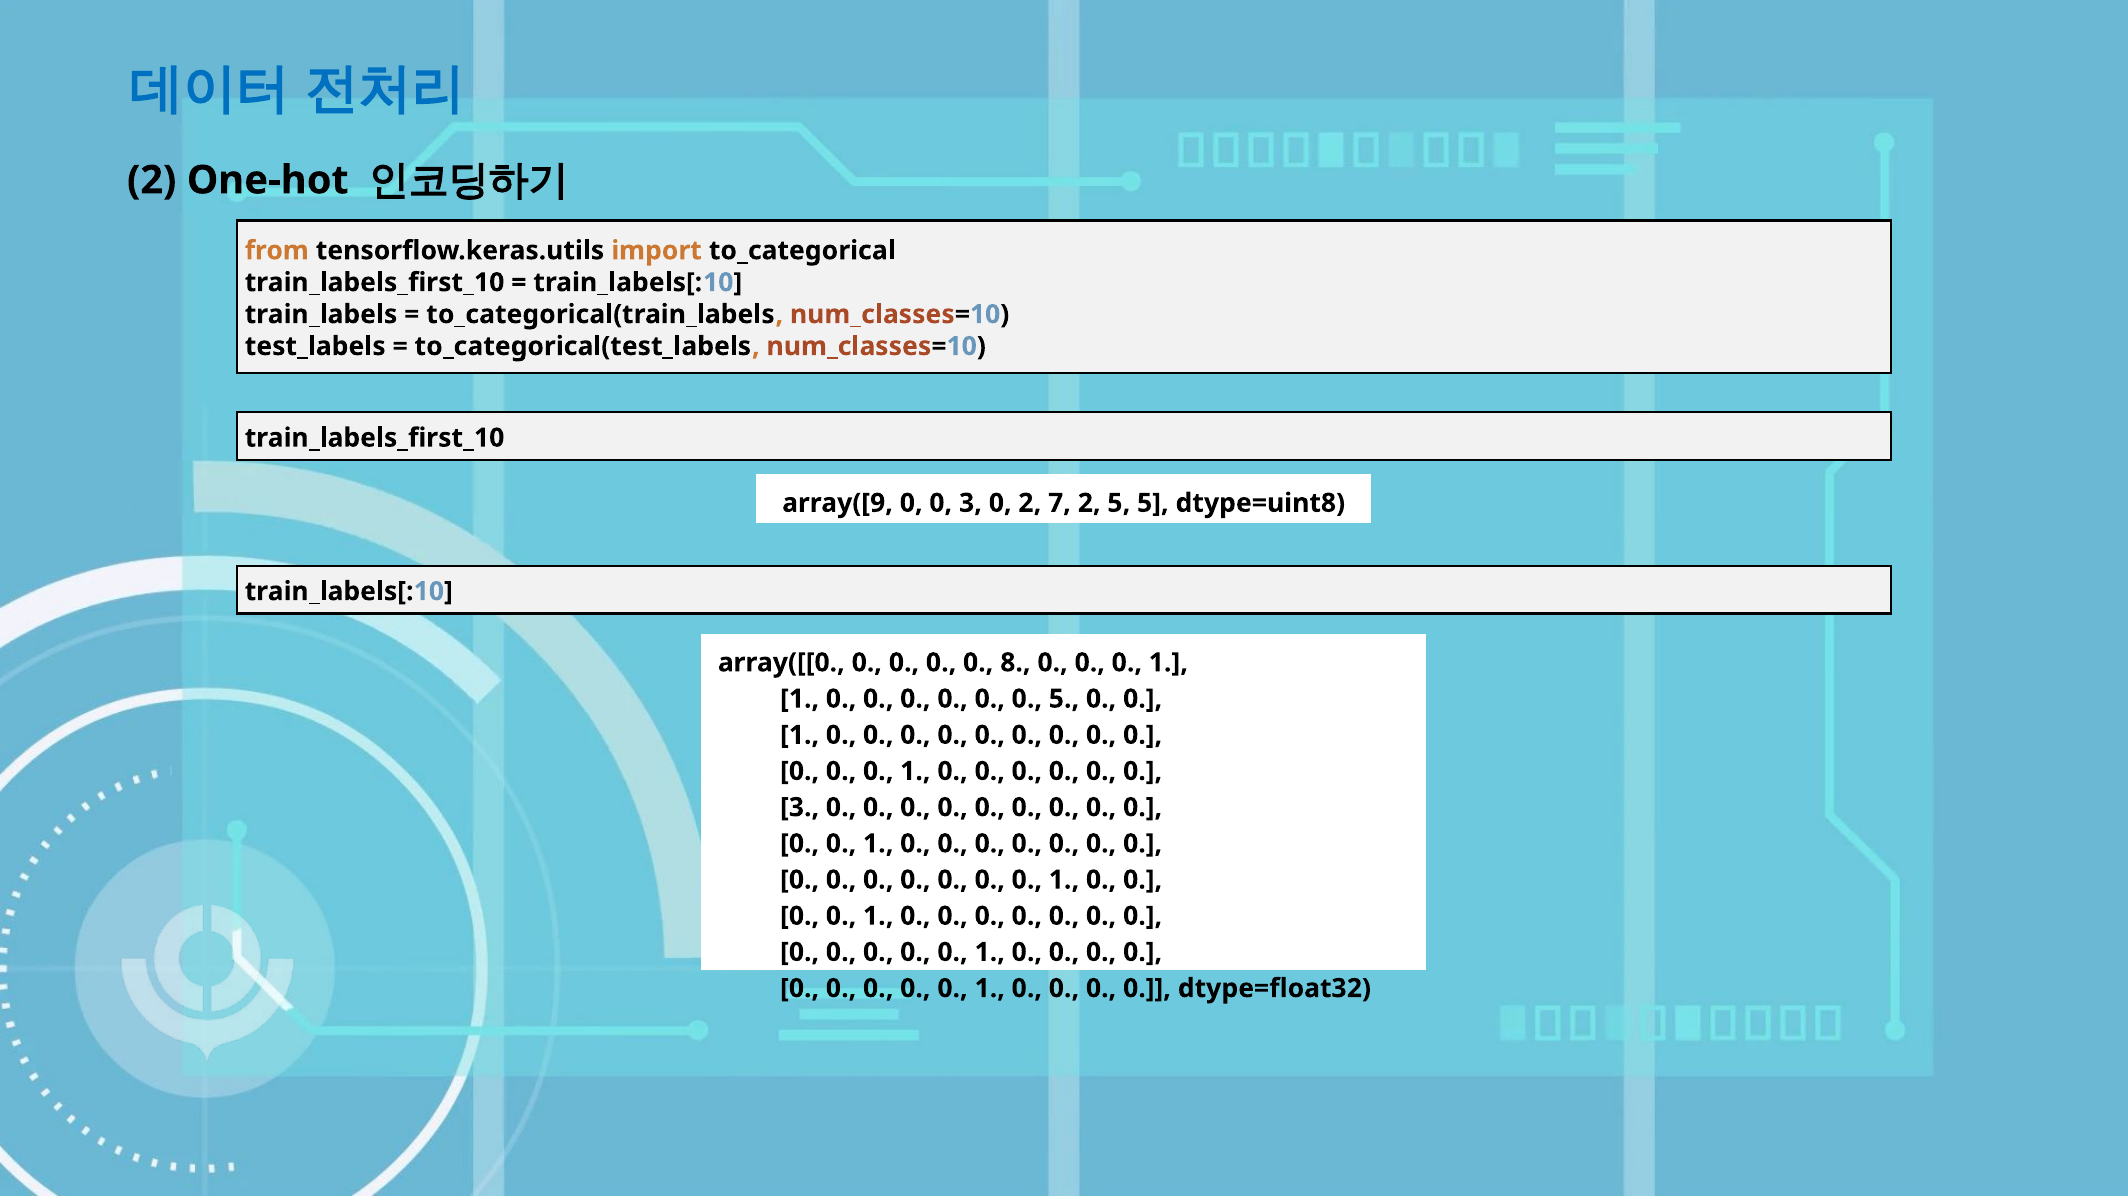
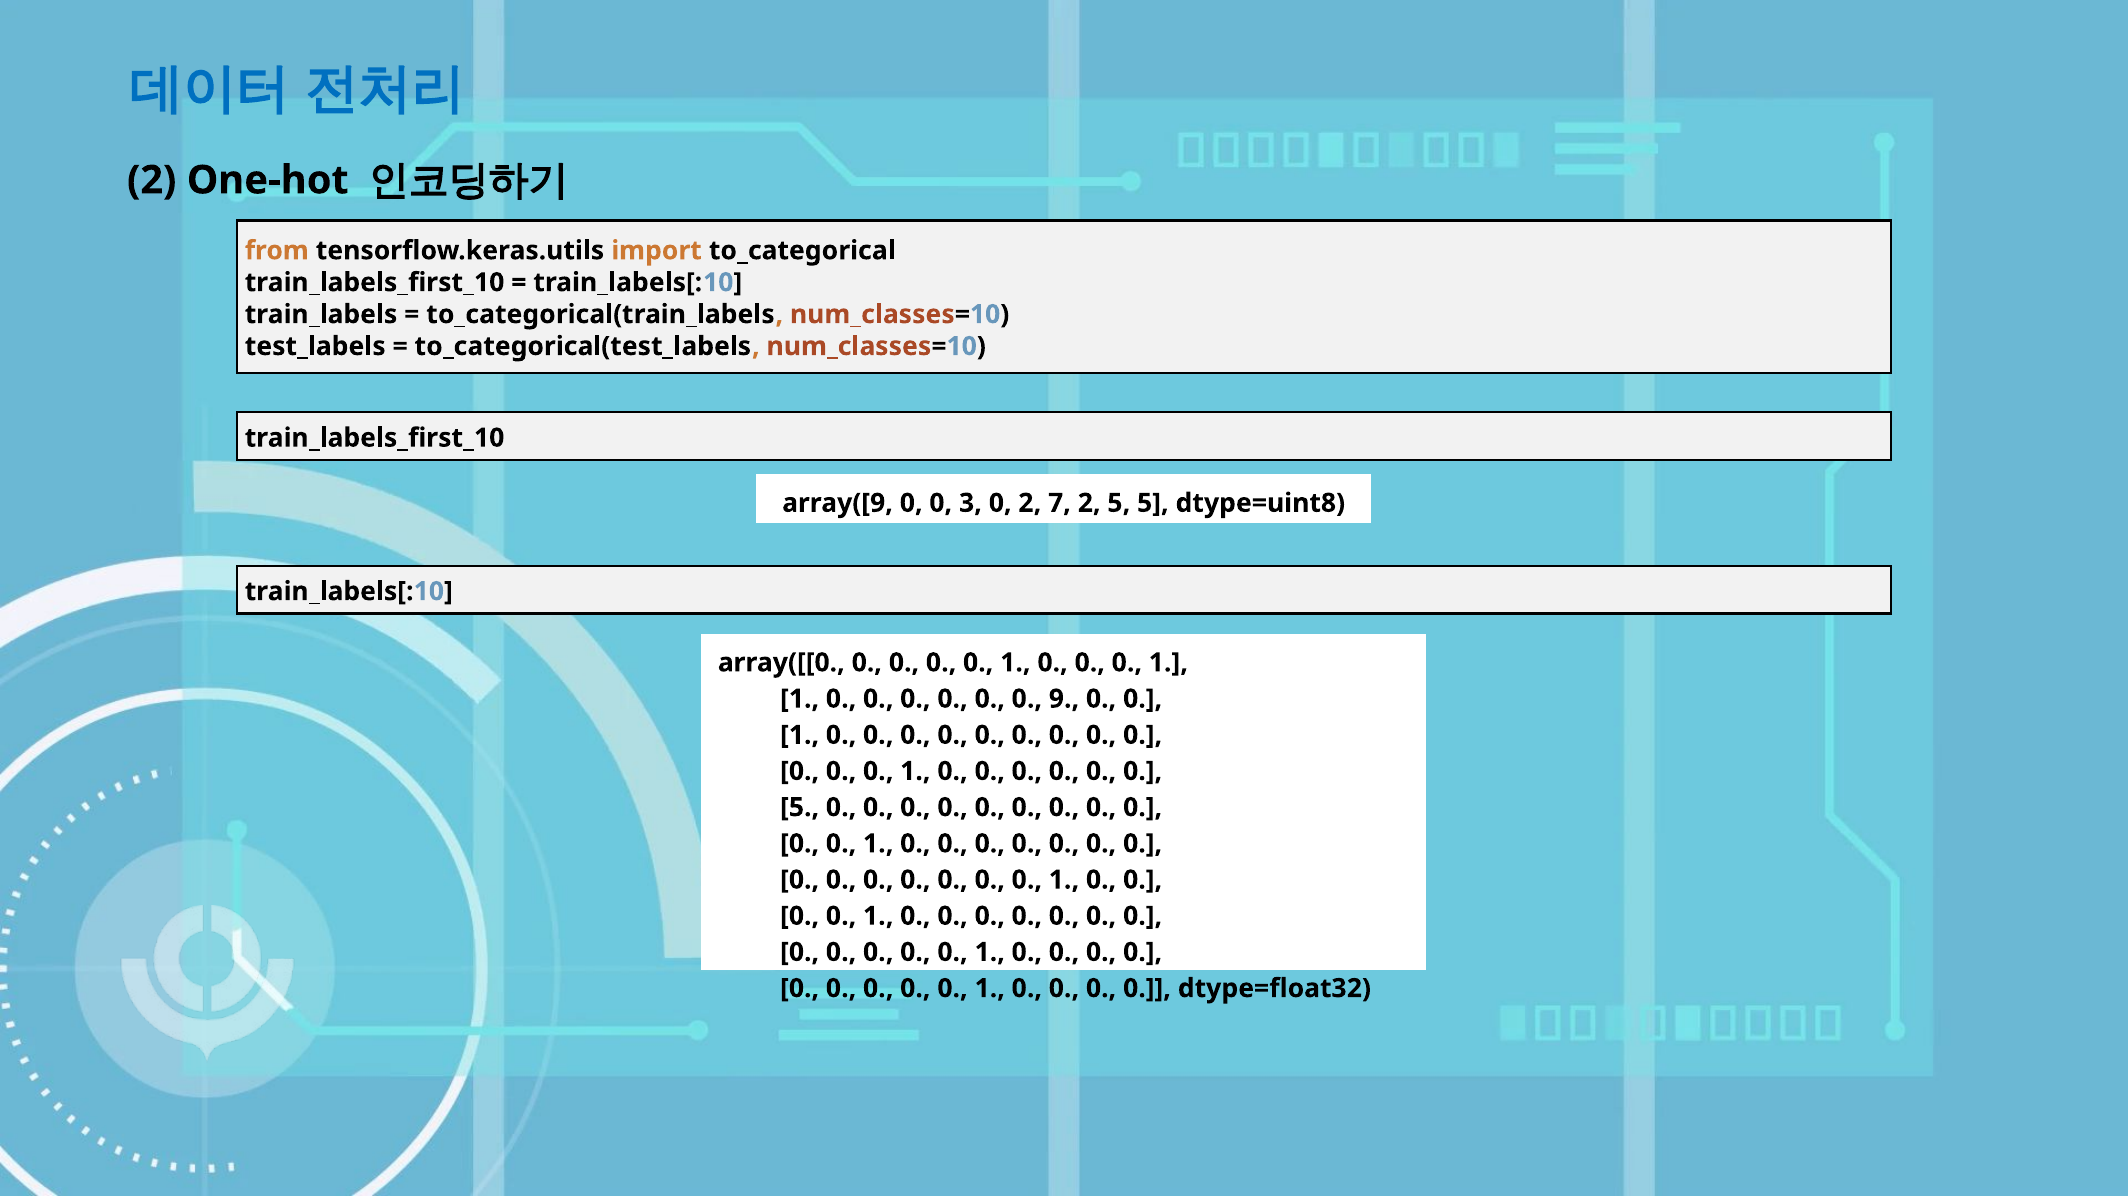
8: 8 -> 1 (1015, 663)
0 5: 5 -> 9 (1064, 699)
3: 3 -> 5 (800, 807)
